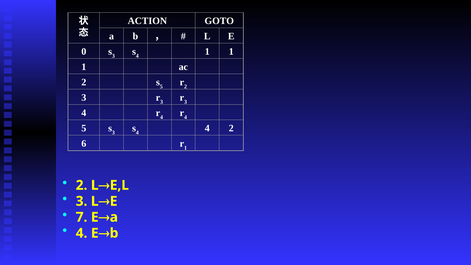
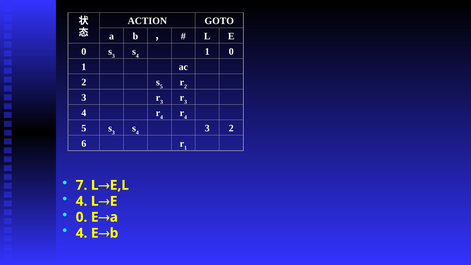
4 1 1: 1 -> 0 (231, 51)
4 4: 4 -> 3 (207, 128)
2: 2 -> 7 (82, 185)
3: 3 -> 4 (82, 201)
7: 7 -> 0 (82, 217)
